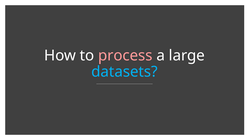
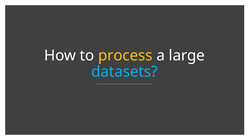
process colour: pink -> yellow (125, 56)
